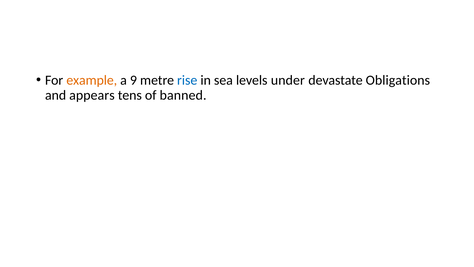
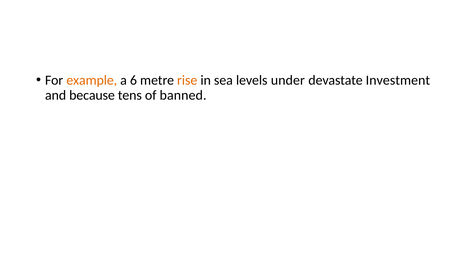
9: 9 -> 6 (133, 80)
rise colour: blue -> orange (187, 80)
Obligations: Obligations -> Investment (398, 80)
appears: appears -> because (92, 95)
